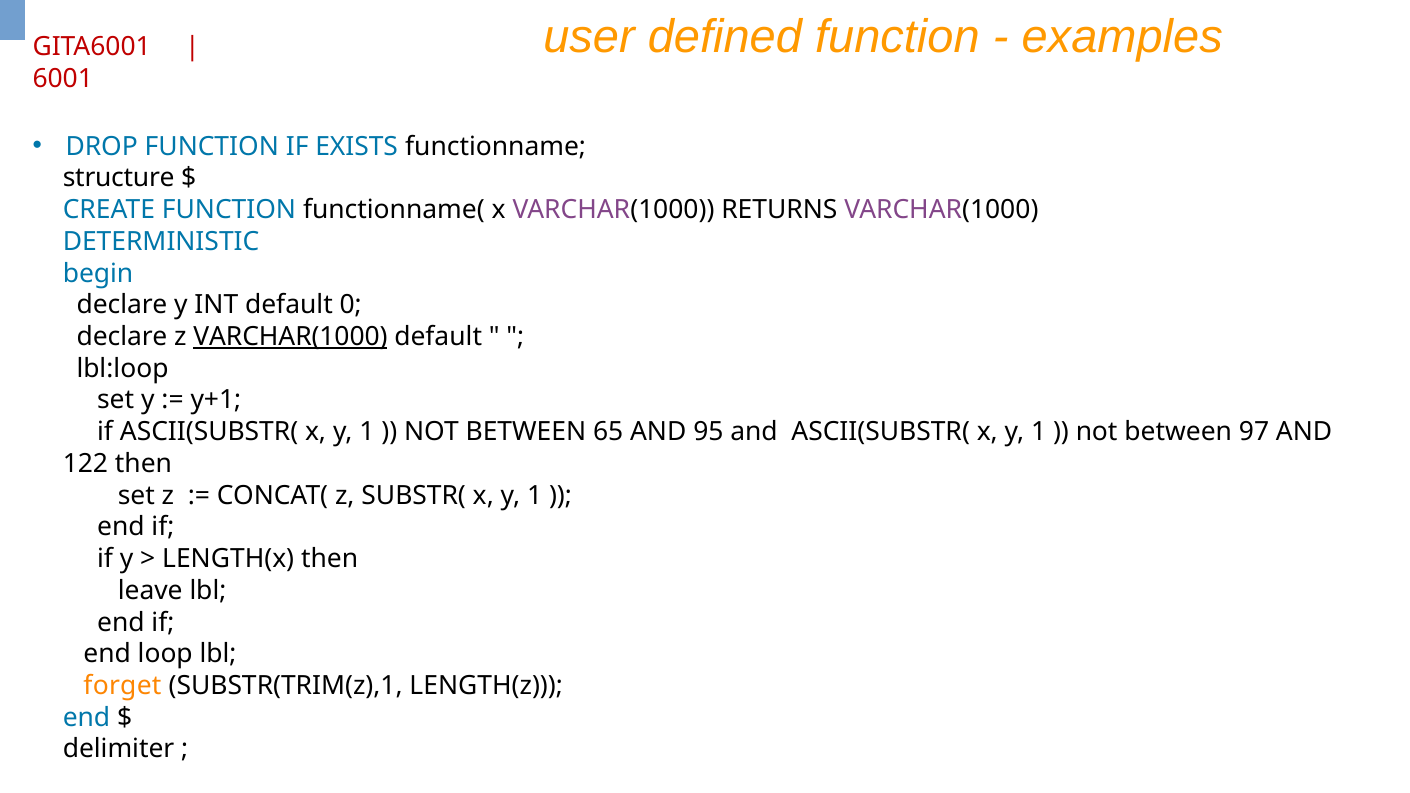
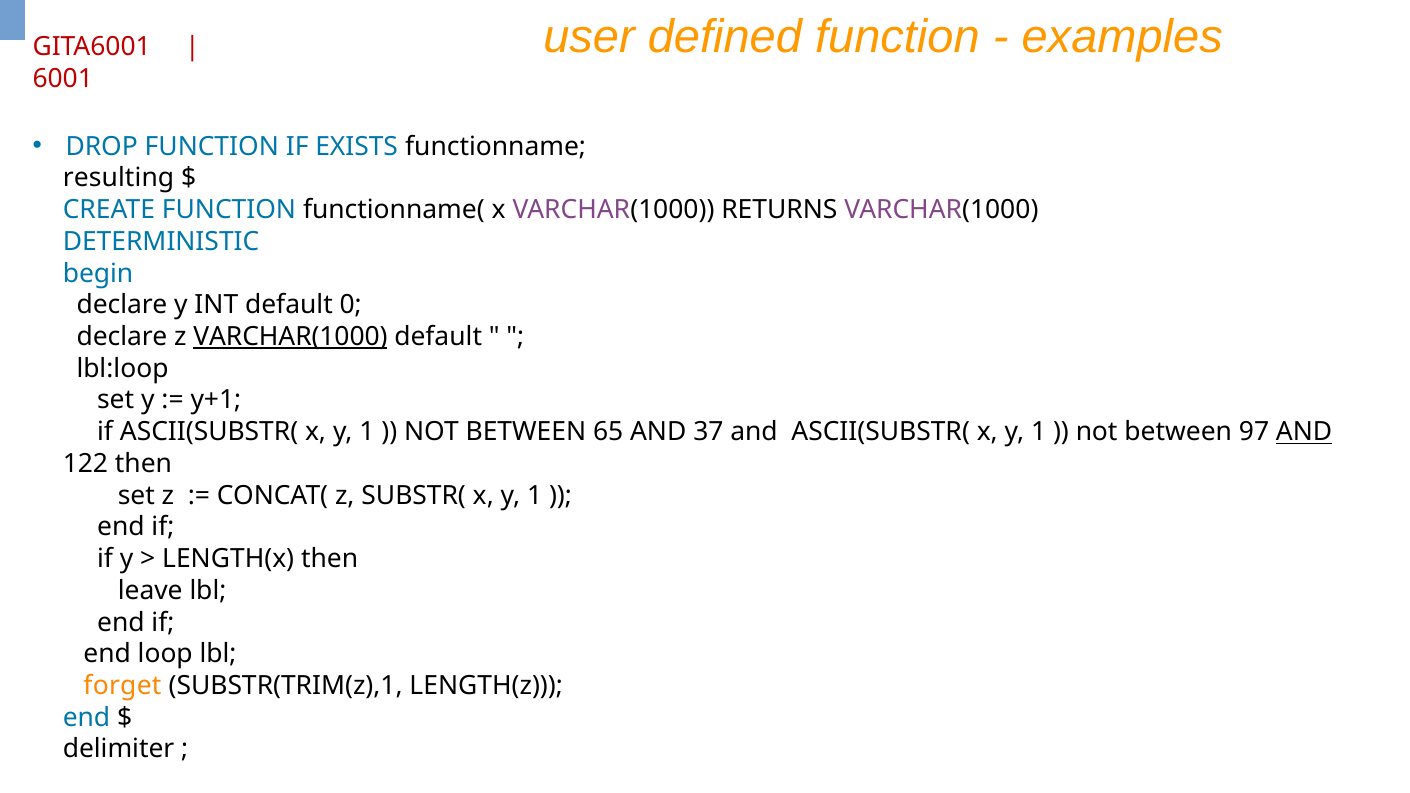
structure: structure -> resulting (119, 178)
95: 95 -> 37 (708, 432)
AND underline: none -> present (1304, 432)
